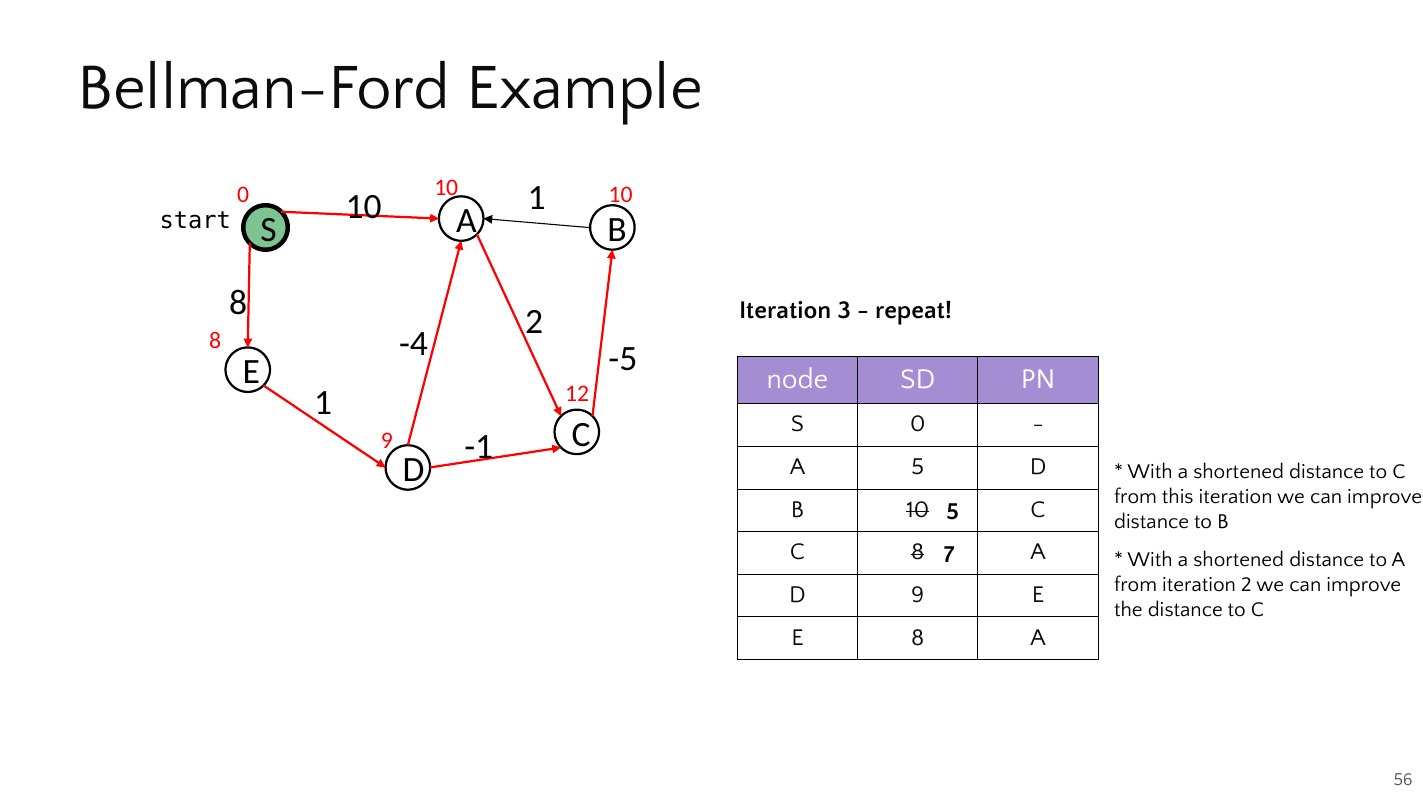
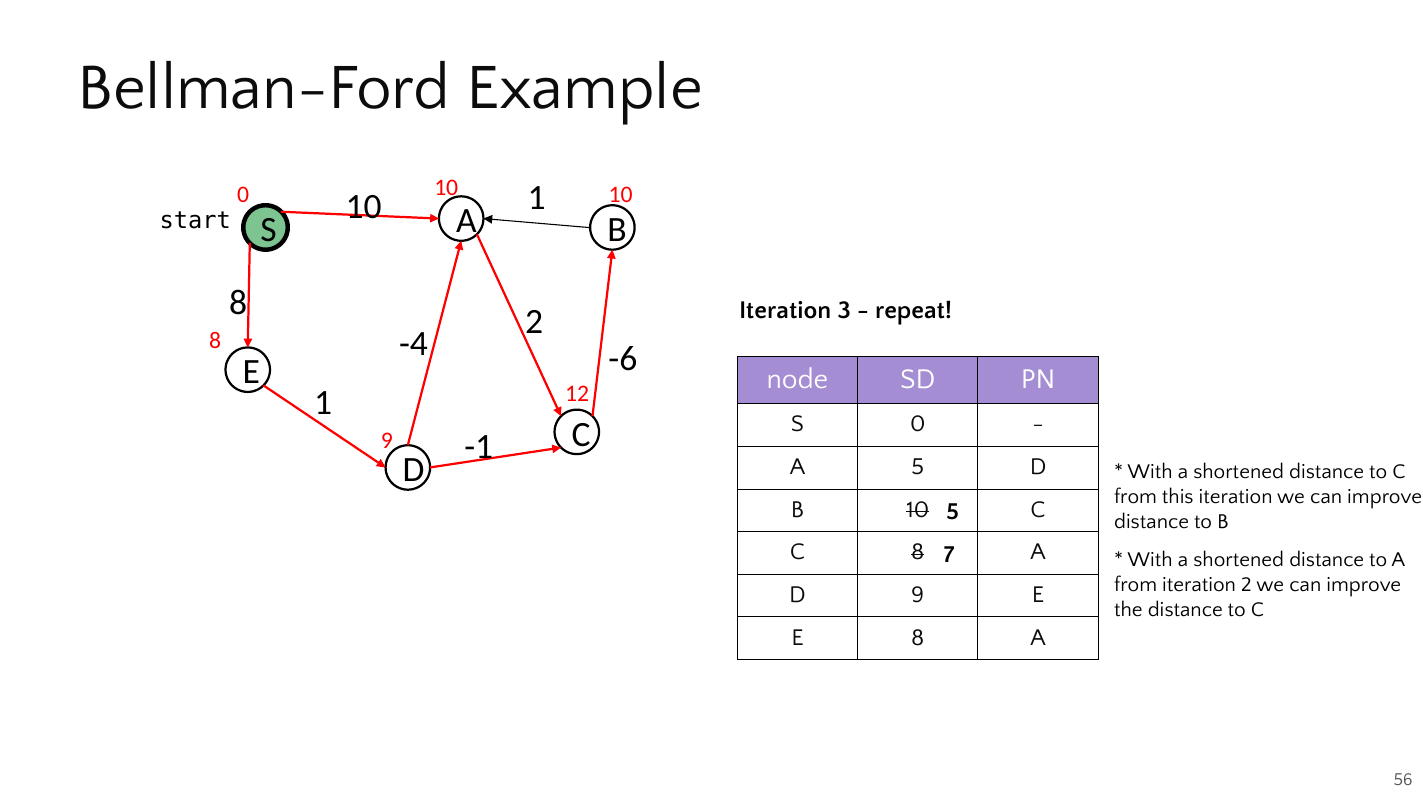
-5: -5 -> -6 (623, 359)
